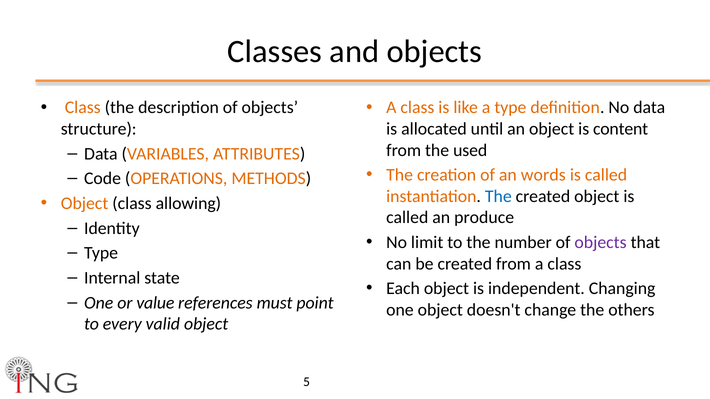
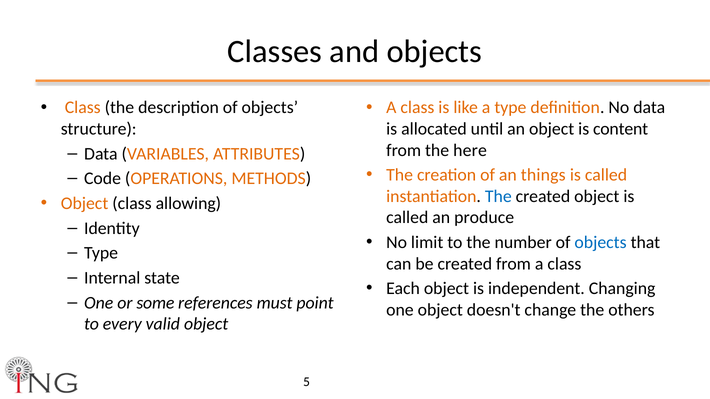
used: used -> here (470, 150)
words: words -> things (543, 175)
objects colour: purple -> blue (601, 243)
value: value -> some (155, 303)
